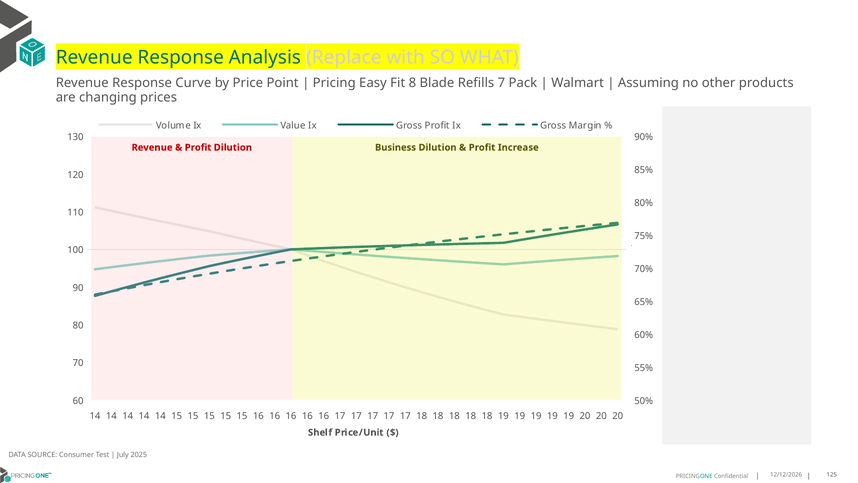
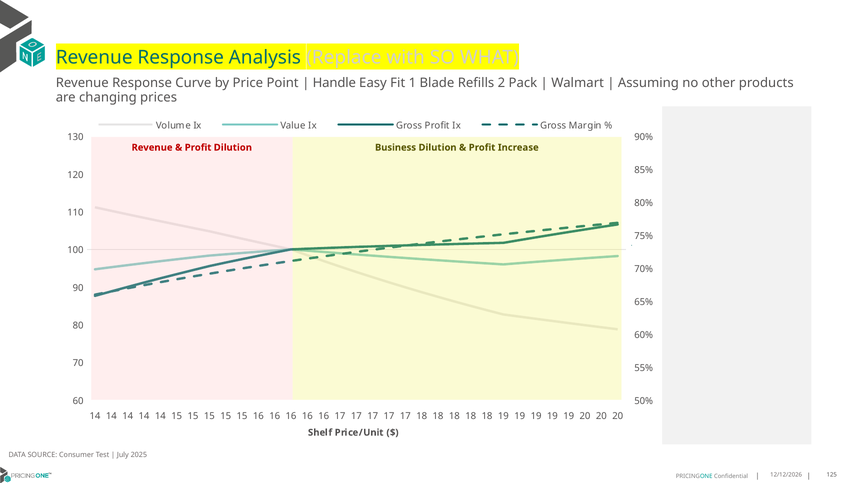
Pricing: Pricing -> Handle (334, 83)
8: 8 -> 1 (412, 83)
7: 7 -> 2 (501, 83)
